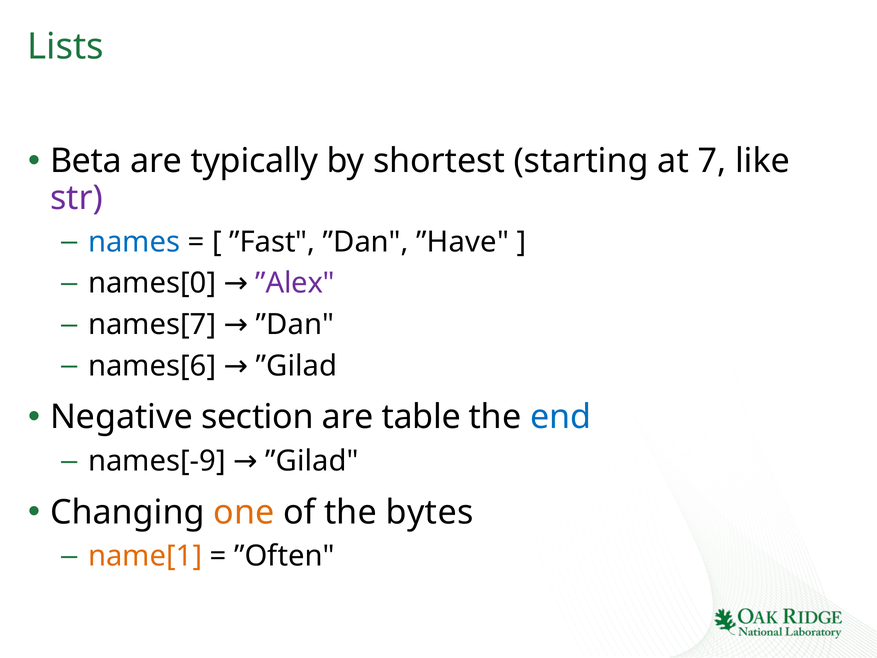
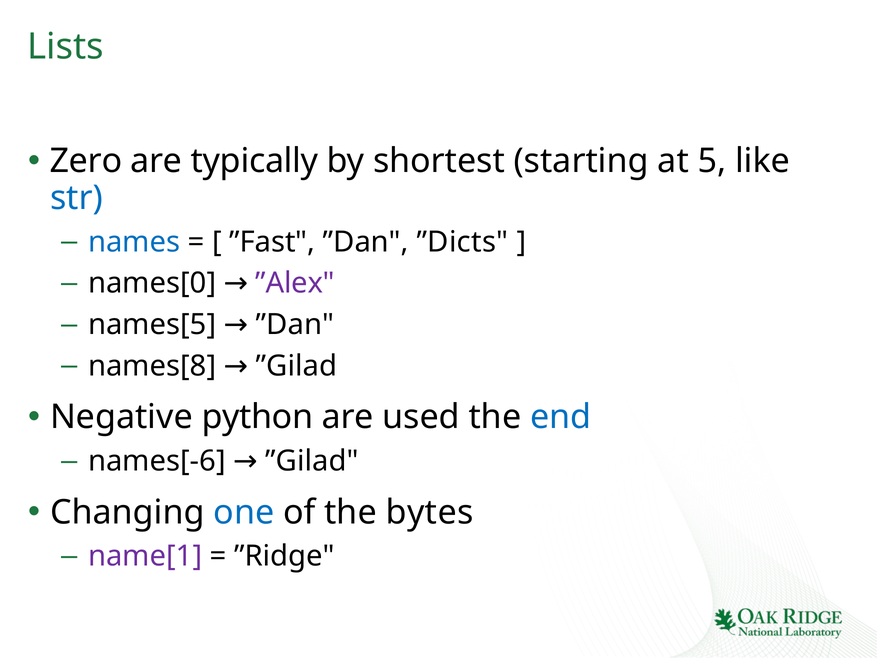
Beta: Beta -> Zero (86, 161)
7: 7 -> 5 (712, 161)
str colour: purple -> blue (77, 198)
”Have: ”Have -> ”Dicts (462, 242)
names[7: names[7 -> names[5 (152, 324)
names[6: names[6 -> names[8 (152, 366)
section: section -> python (257, 417)
table: table -> used (421, 417)
names[-9: names[-9 -> names[-6 (157, 461)
one colour: orange -> blue (244, 512)
name[1 colour: orange -> purple (145, 556)
”Often: ”Often -> ”Ridge (284, 556)
